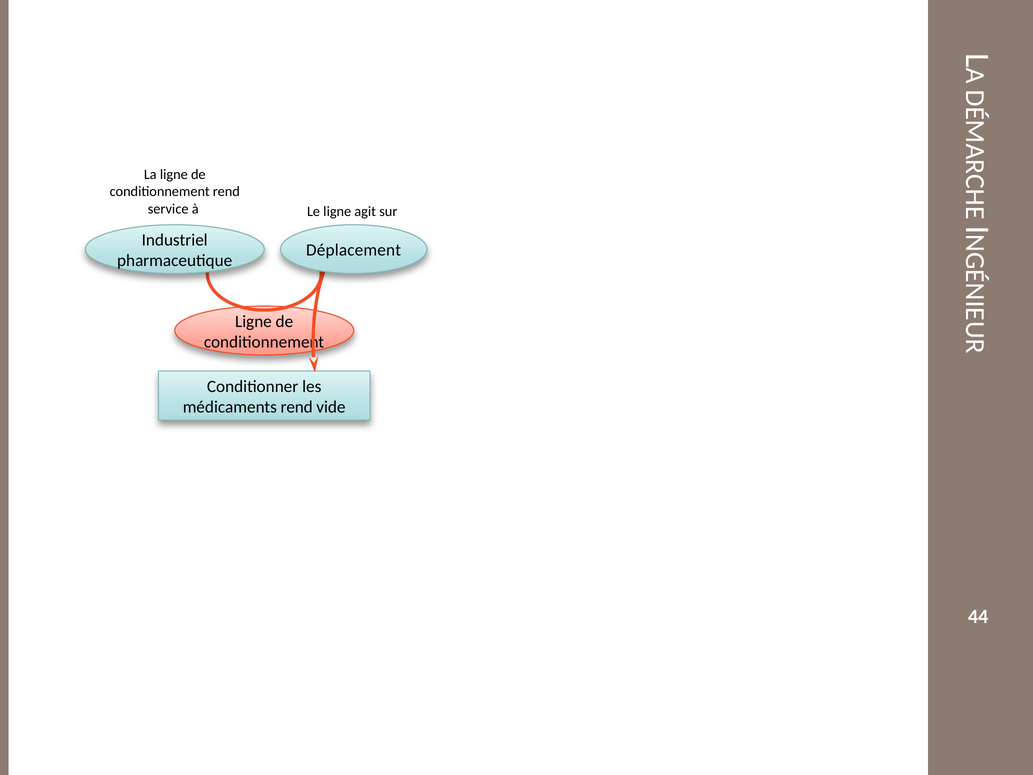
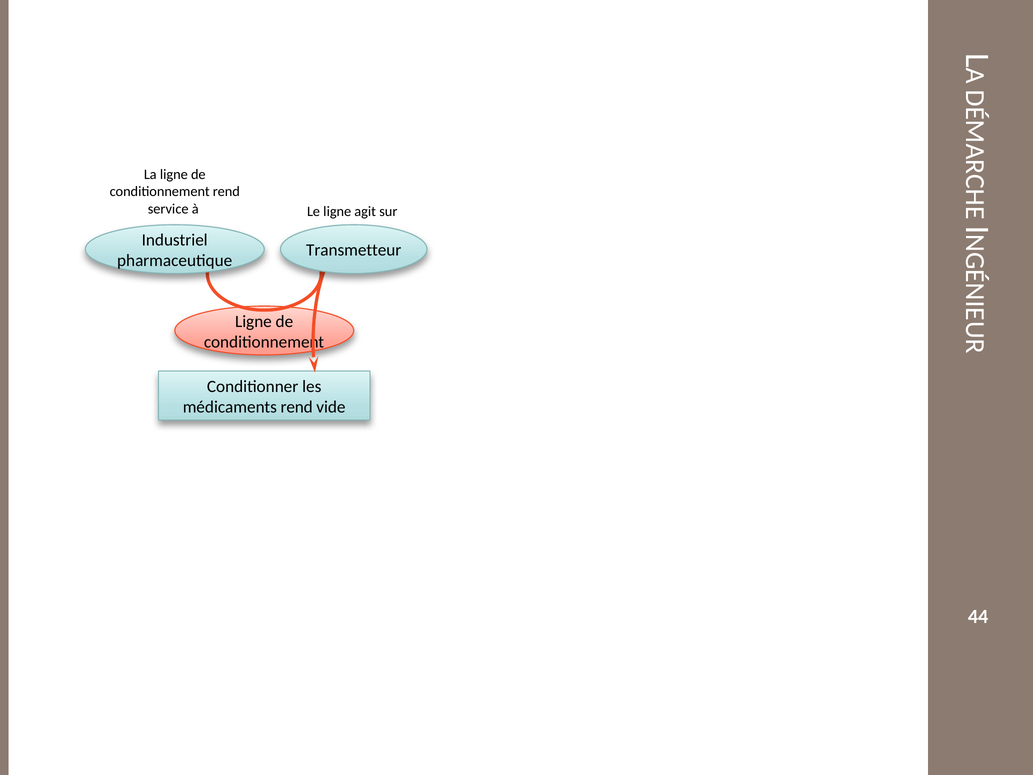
Déplacement: Déplacement -> Transmetteur (354, 250)
